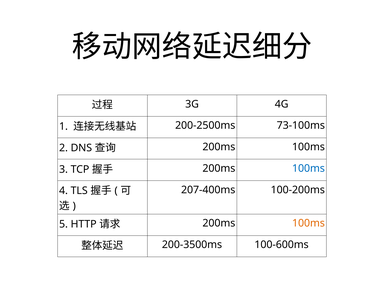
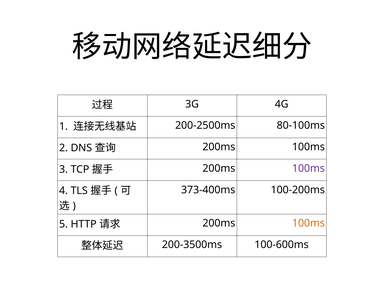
73-100ms: 73-100ms -> 80-100ms (301, 126)
100ms colour: blue -> purple (308, 168)
207-400ms: 207-400ms -> 373-400ms (208, 190)
